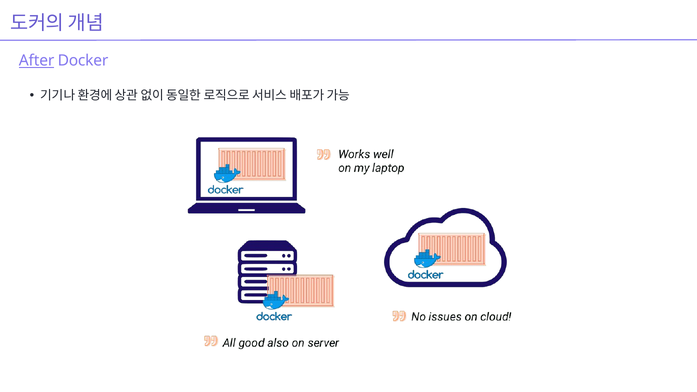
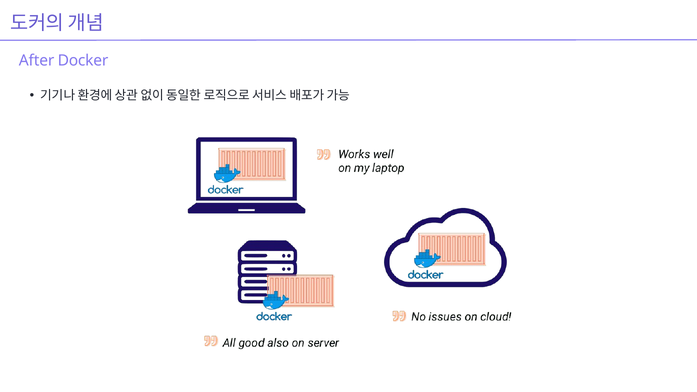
After underline: present -> none (37, 61)
